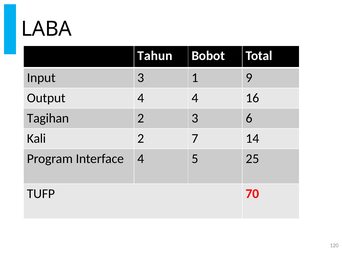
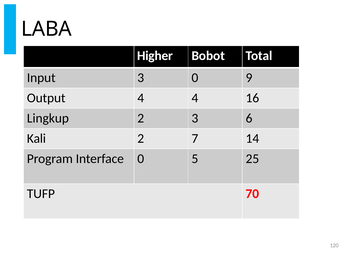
Tahun: Tahun -> Higher (155, 56)
3 1: 1 -> 0 (195, 78)
Tagihan: Tagihan -> Lingkup (48, 118)
Interface 4: 4 -> 0 (141, 158)
